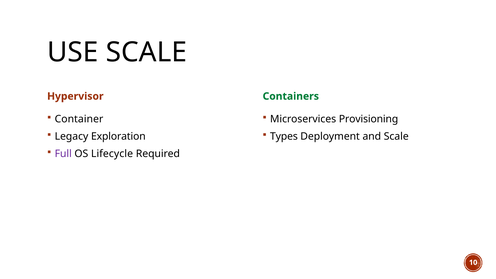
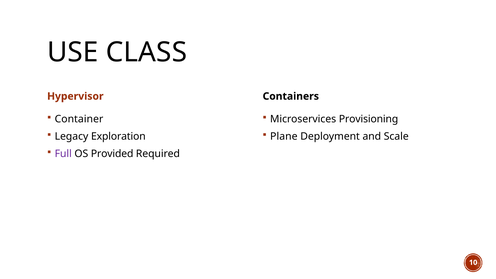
USE SCALE: SCALE -> CLASS (146, 52)
Containers colour: green -> black (291, 96)
Types: Types -> Plane (284, 136)
Lifecycle: Lifecycle -> Provided (112, 154)
